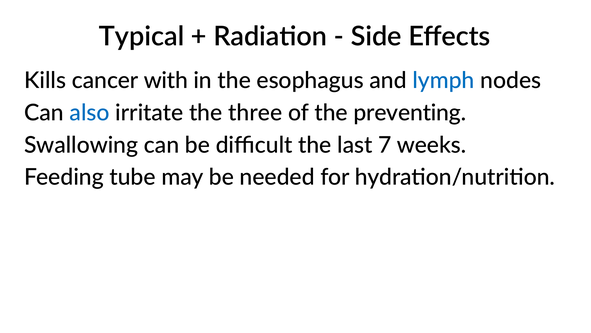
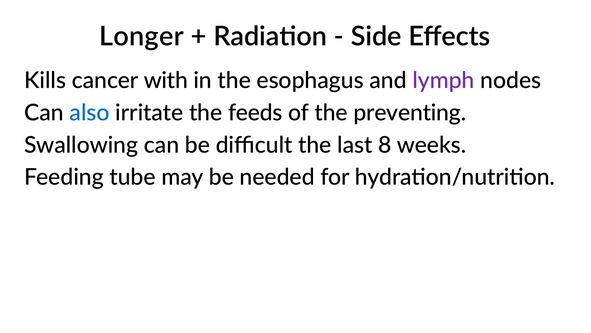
Typical: Typical -> Longer (141, 37)
lymph colour: blue -> purple (443, 80)
three: three -> feeds (255, 113)
7: 7 -> 8 (385, 145)
